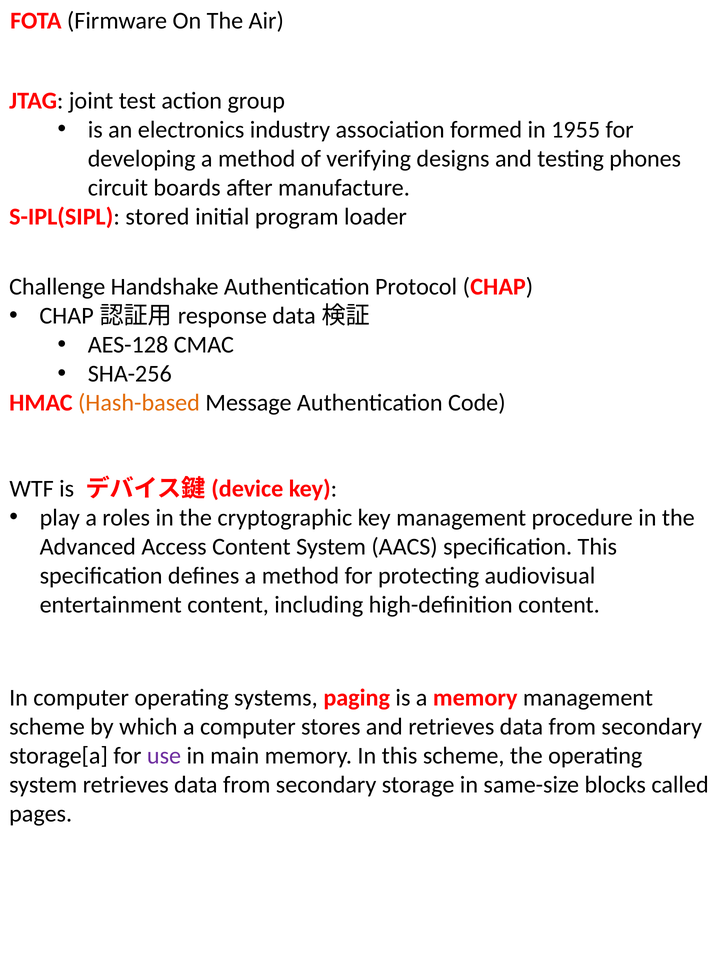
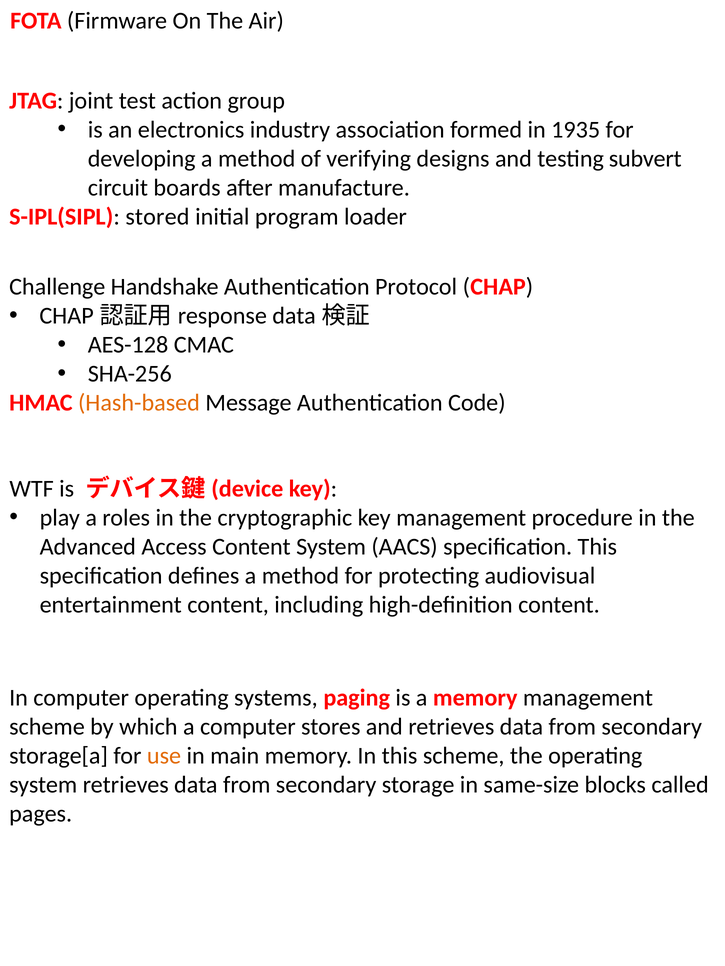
1955: 1955 -> 1935 (576, 130)
phones: phones -> subvert (645, 159)
use colour: purple -> orange (164, 756)
